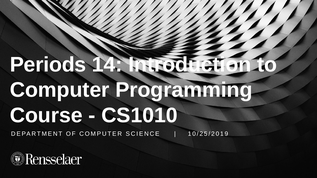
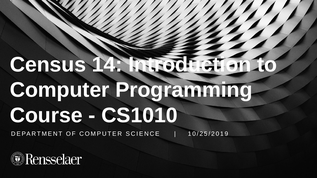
Periods: Periods -> Census (48, 65)
